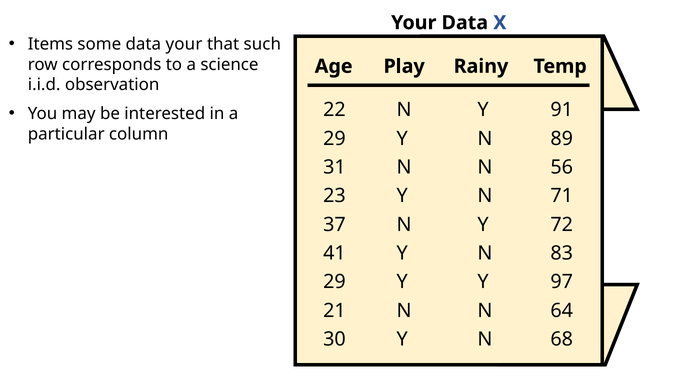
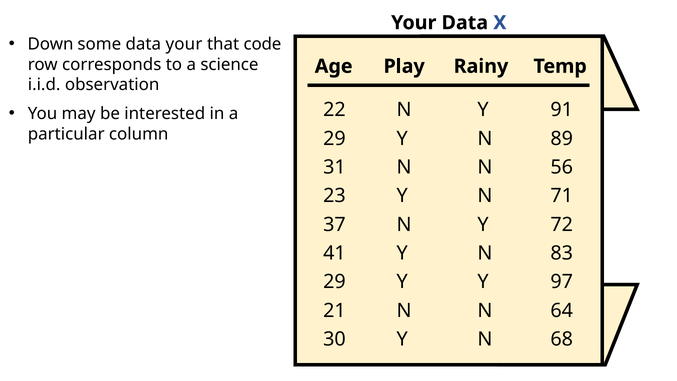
Items: Items -> Down (51, 44)
such: such -> code (262, 44)
